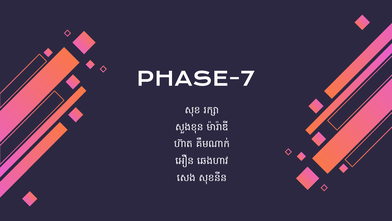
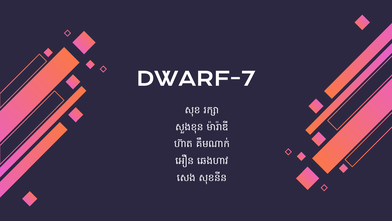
PHASE-7: PHASE-7 -> DWARF-7 (196, 79)
